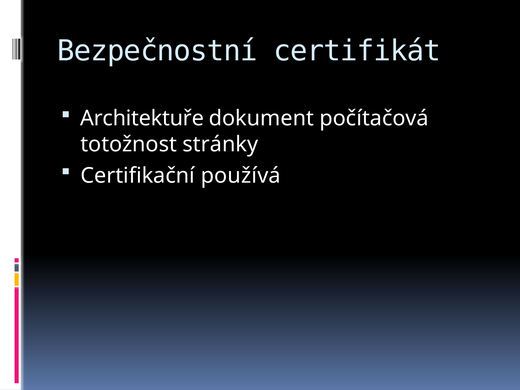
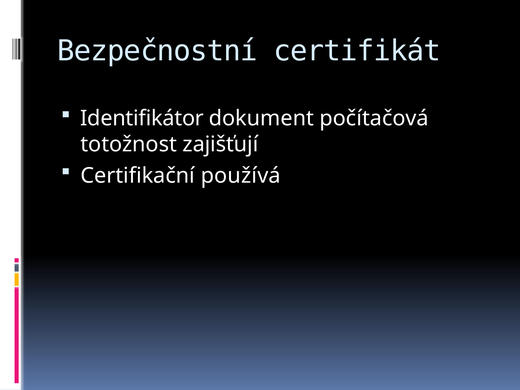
Architektuře: Architektuře -> Identifikátor (142, 118)
stránky: stránky -> zajišťují (220, 144)
